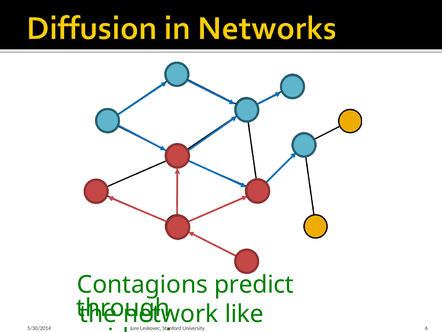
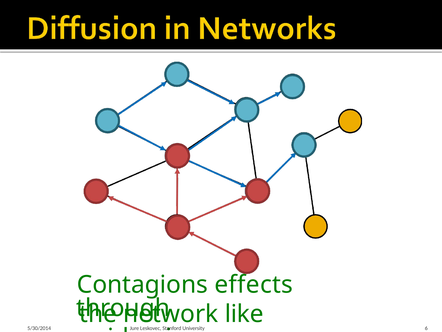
predict: predict -> effects (254, 284)
